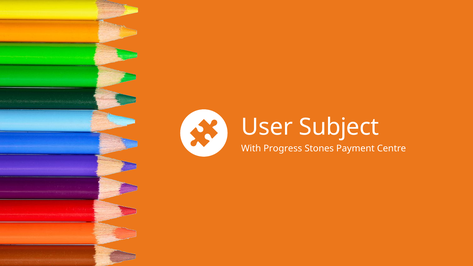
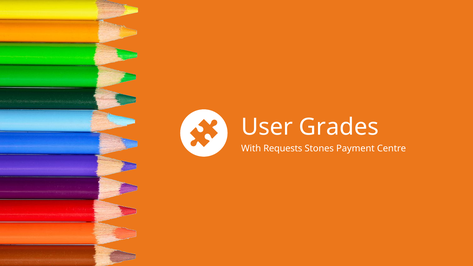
Subject: Subject -> Grades (339, 127)
Progress: Progress -> Requests (283, 149)
